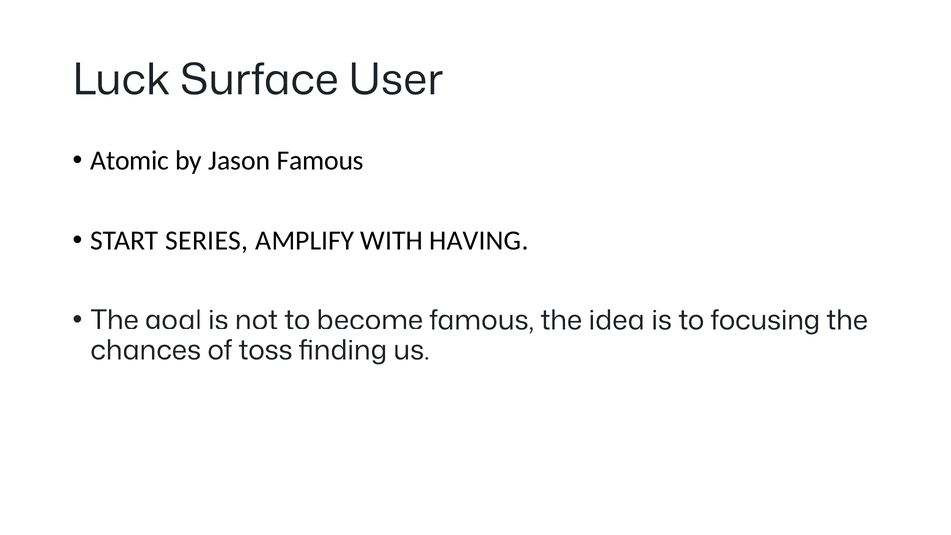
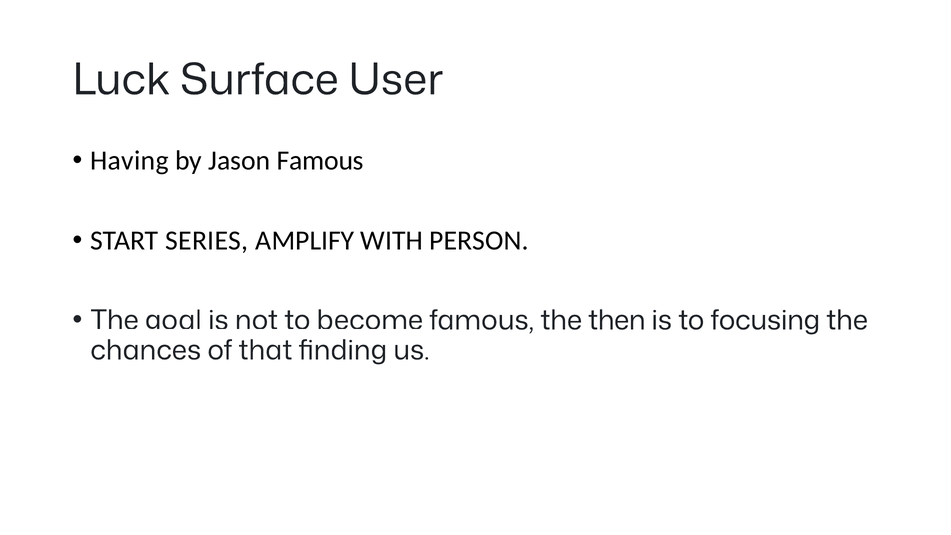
Atomic: Atomic -> Having (129, 161)
HAVING: HAVING -> PERSON (479, 241)
idea: idea -> then (617, 320)
toss: toss -> that (265, 350)
